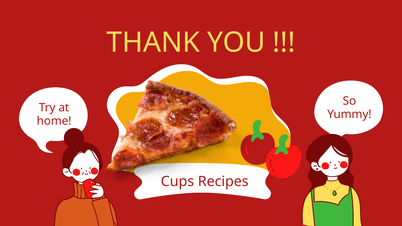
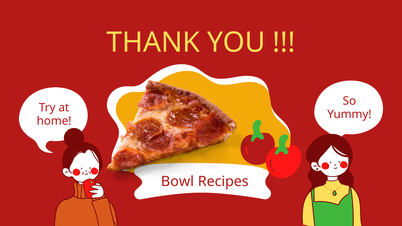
Cups: Cups -> Bowl (177, 182)
